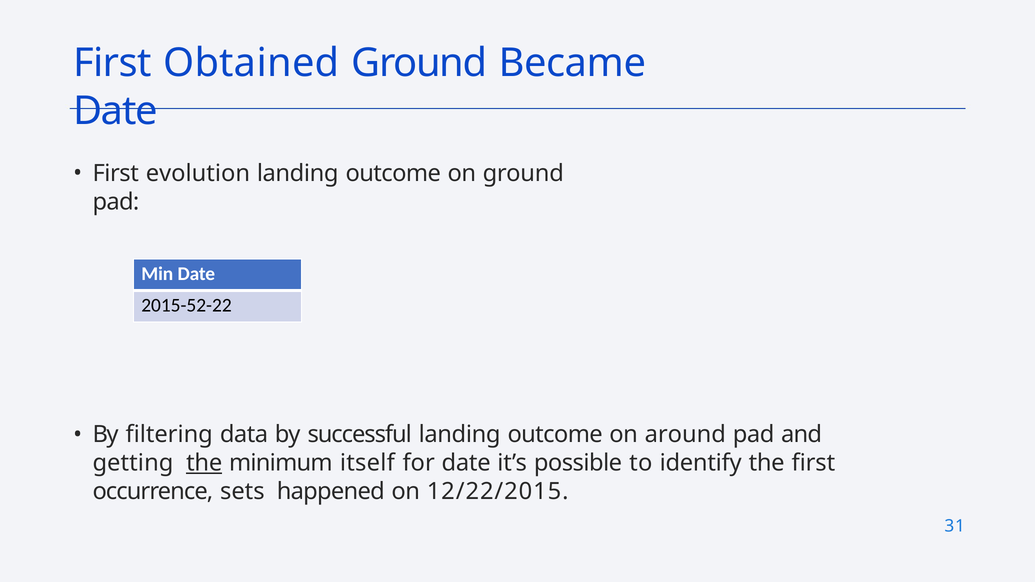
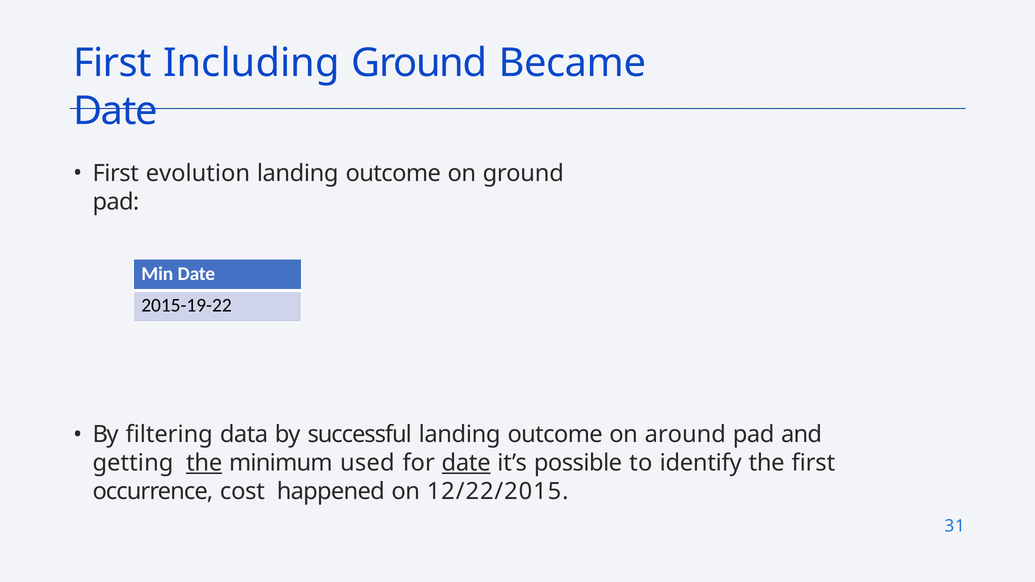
Obtained: Obtained -> Including (251, 63)
2015-52-22: 2015-52-22 -> 2015-19-22 (186, 306)
itself: itself -> used (367, 463)
date underline: none -> present (466, 463)
sets: sets -> cost (242, 492)
